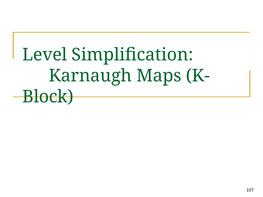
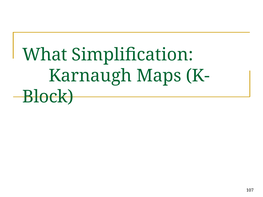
Level: Level -> What (45, 55)
